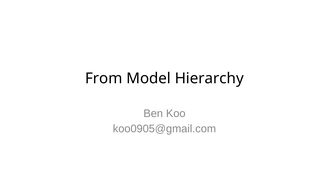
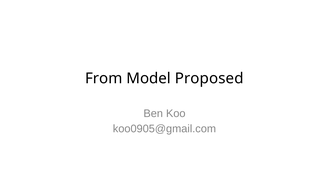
Hierarchy: Hierarchy -> Proposed (209, 78)
